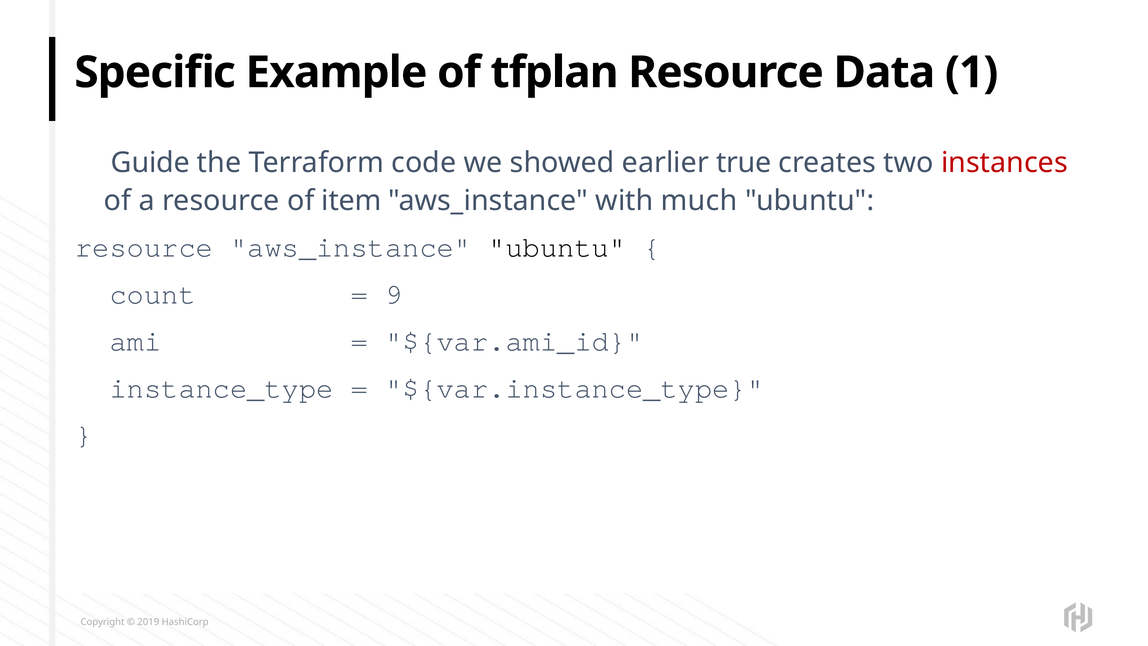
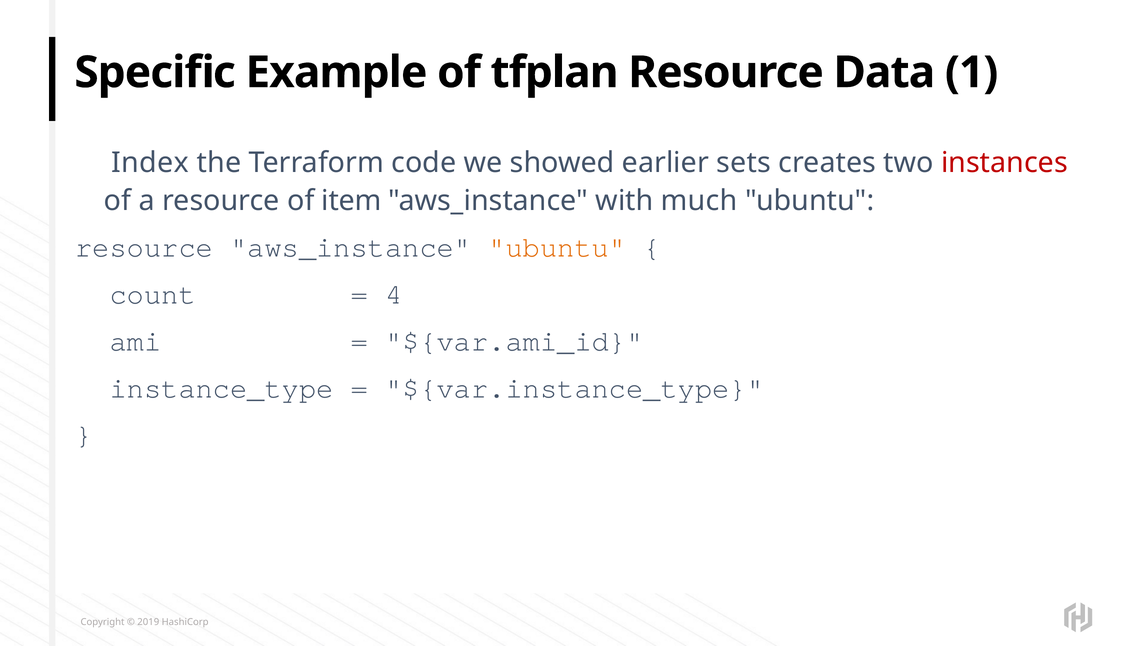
Guide: Guide -> Index (150, 163)
true: true -> sets (744, 163)
ubuntu colour: black -> orange (557, 247)
9: 9 -> 4 (394, 294)
